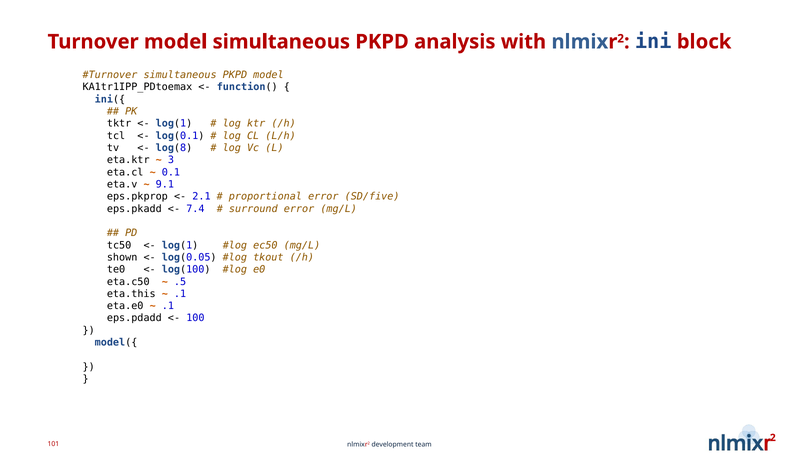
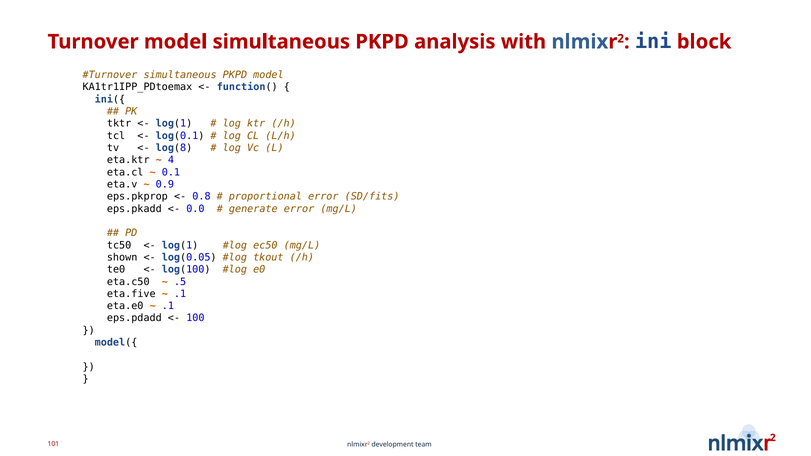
3: 3 -> 4 (171, 160)
9.1: 9.1 -> 0.9 (165, 184)
2.1: 2.1 -> 0.8 (201, 197)
SD/five: SD/five -> SD/fits (372, 197)
7.4: 7.4 -> 0.0 (195, 209)
surround: surround -> generate (253, 209)
eta.this: eta.this -> eta.five (131, 294)
